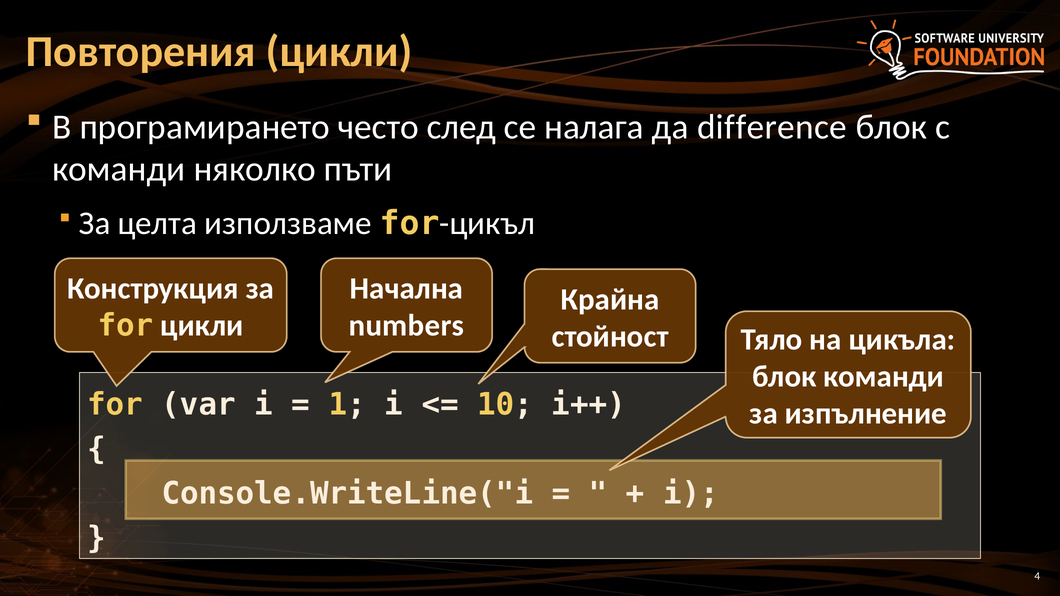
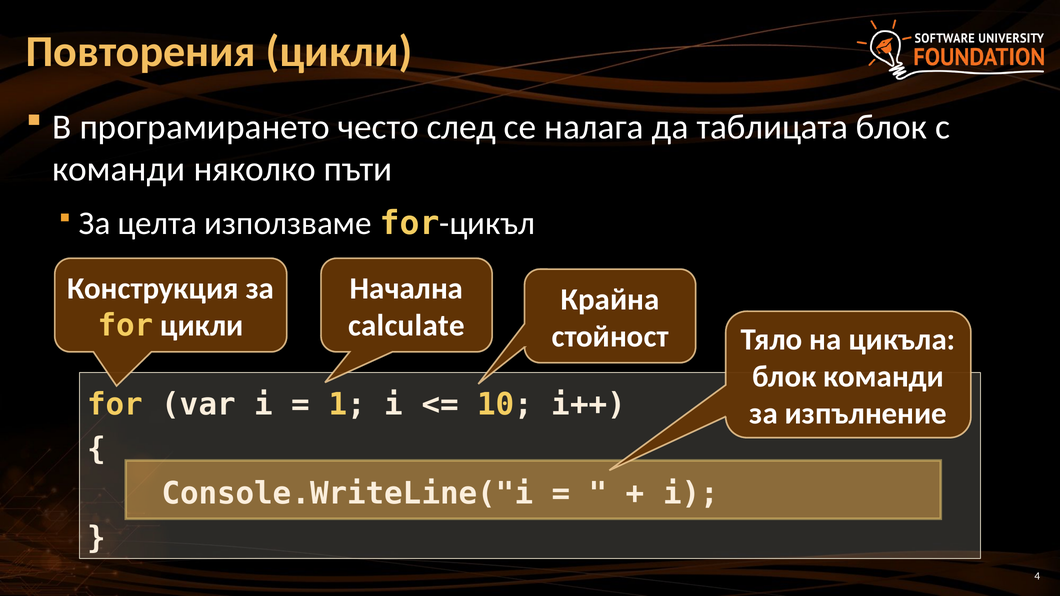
difference: difference -> таблицата (772, 127)
numbers: numbers -> calculate (406, 326)
